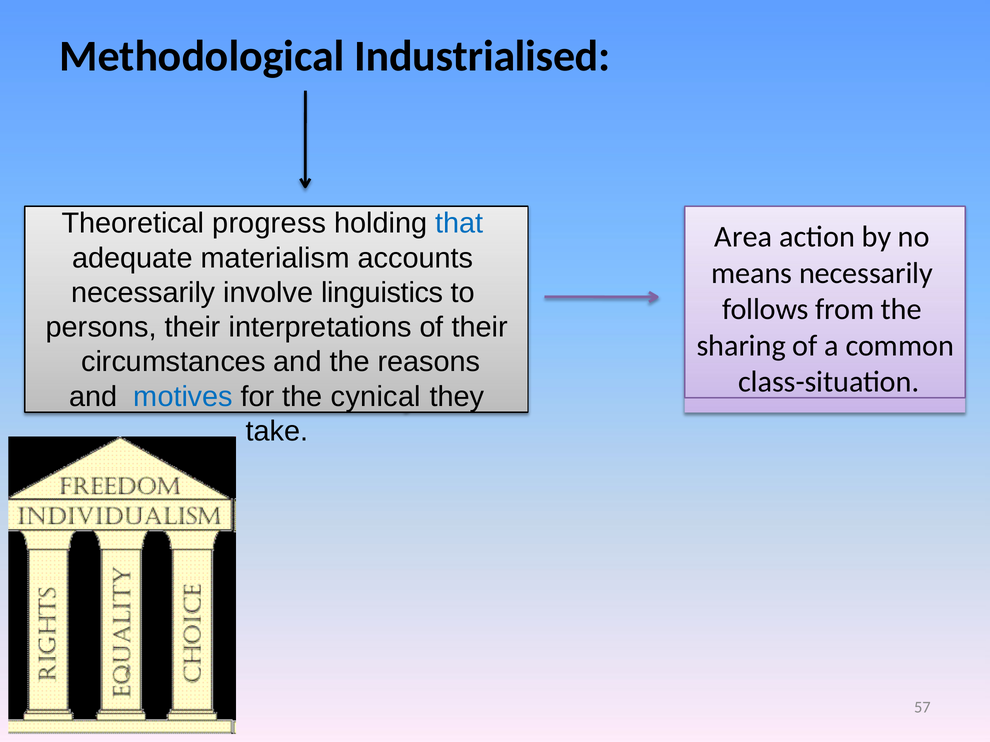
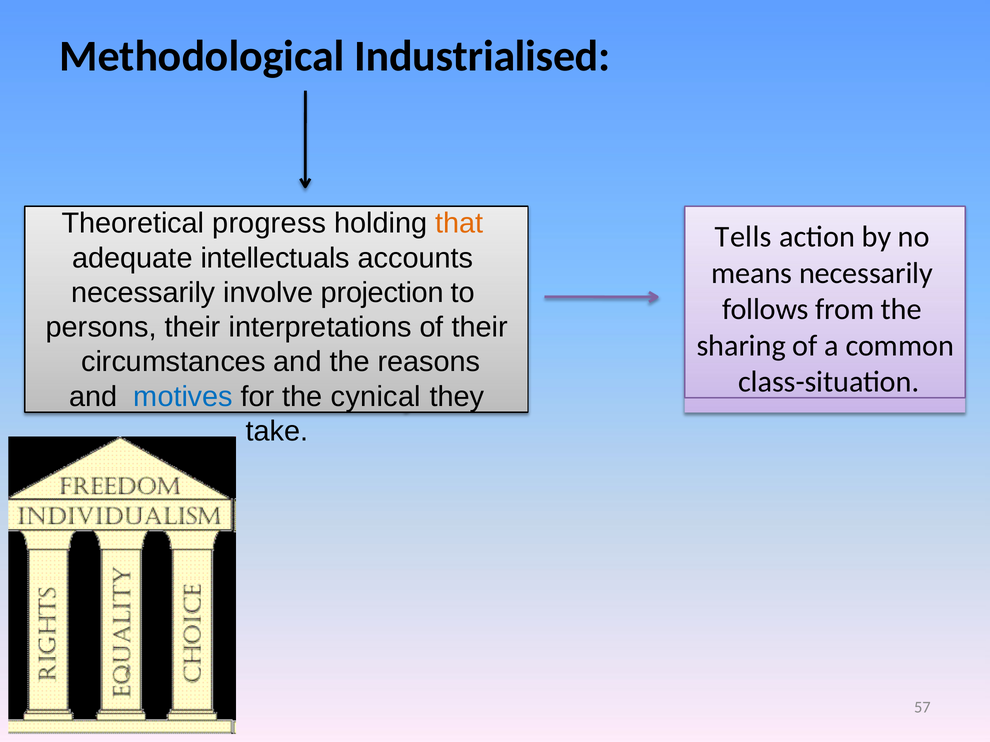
that colour: blue -> orange (459, 224)
Area: Area -> Tells (743, 237)
materialism: materialism -> intellectuals (275, 258)
linguistics: linguistics -> projection (382, 293)
